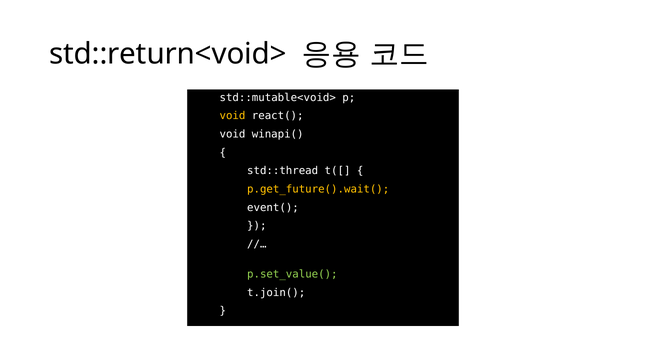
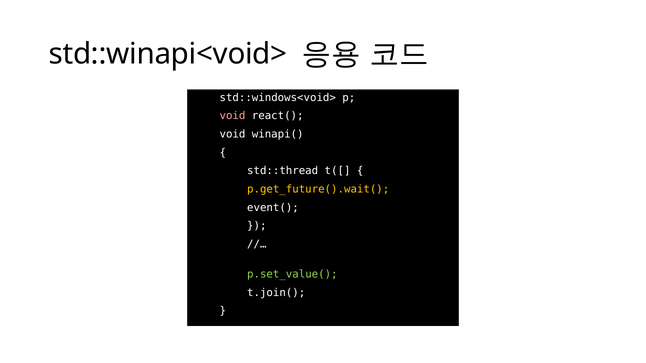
std::return<void>: std::return<void> -> std::winapi<void> (168, 54)
std::mutable<void>: std::mutable<void> -> std::windows<void> (278, 98)
void colour: yellow -> pink (232, 116)
